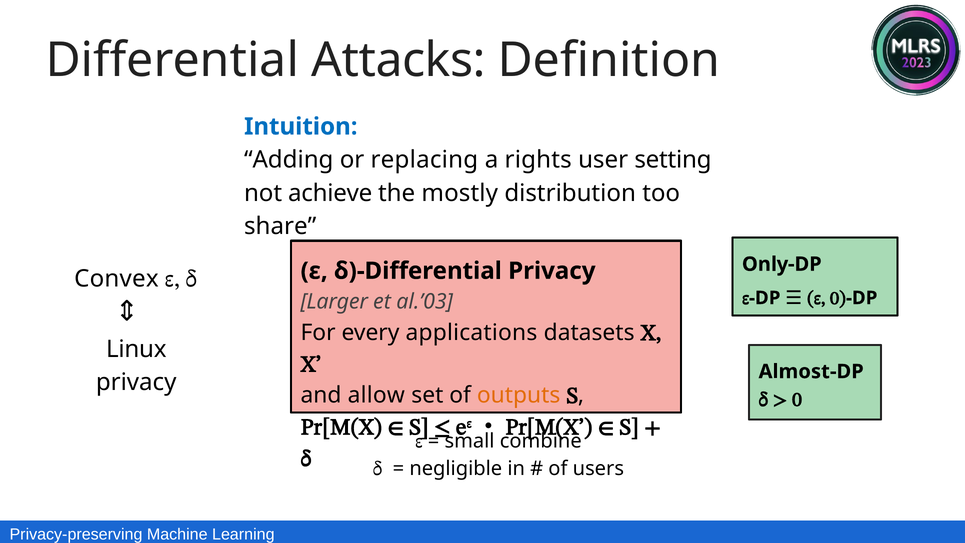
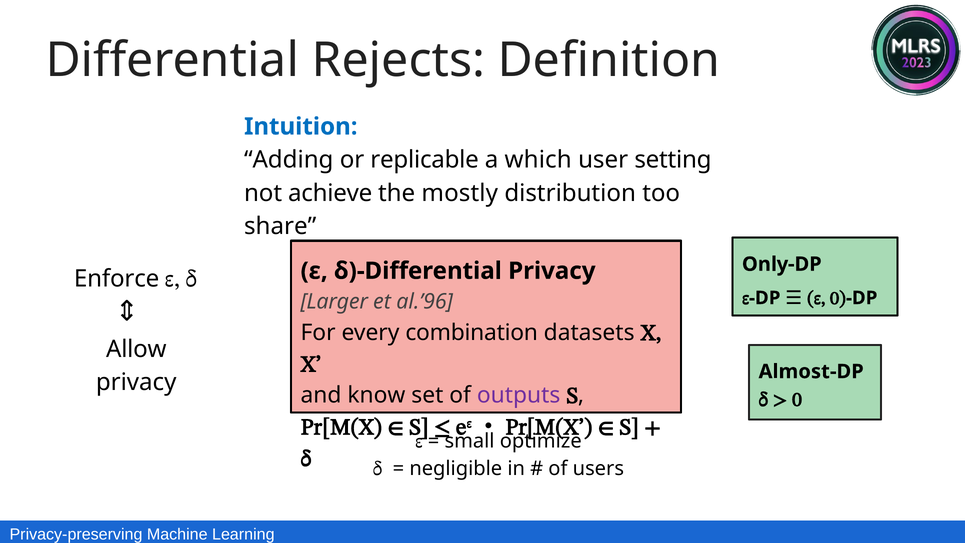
Attacks: Attacks -> Rejects (398, 60)
replacing: replacing -> replicable (425, 160)
rights: rights -> which (538, 160)
Convex: Convex -> Enforce (117, 279)
al.’03: al.’03 -> al.’96 (425, 302)
applications: applications -> combination (472, 333)
Linux: Linux -> Allow (136, 349)
allow: allow -> know (376, 395)
outputs colour: orange -> purple (519, 395)
combine: combine -> optimize (541, 441)
